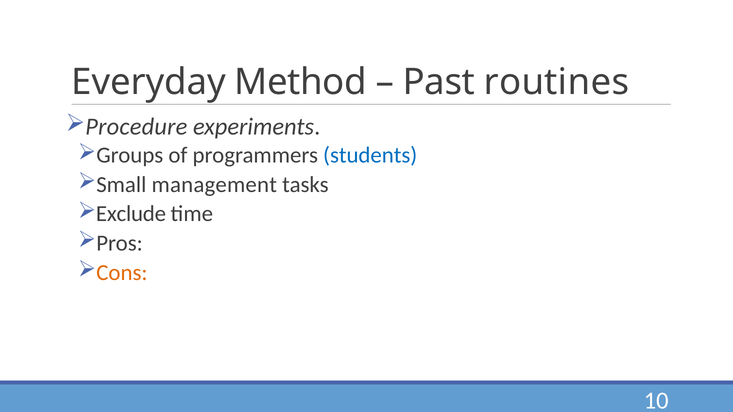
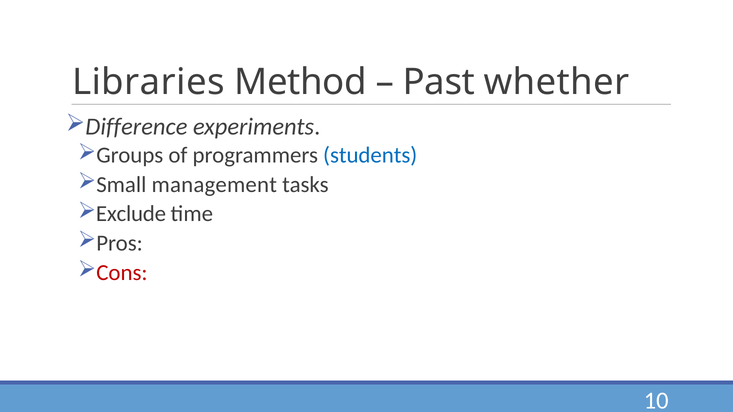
Everyday: Everyday -> Libraries (148, 82)
routines: routines -> whether (556, 82)
Procedure: Procedure -> Difference (136, 127)
Cons colour: orange -> red (122, 273)
